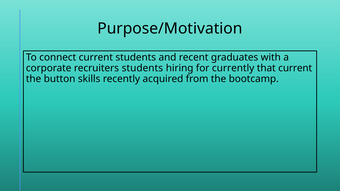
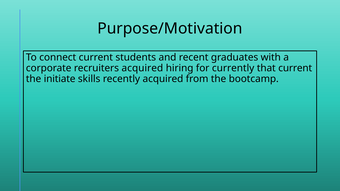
recruiters students: students -> acquired (142, 68)
button: button -> initiate (60, 79)
